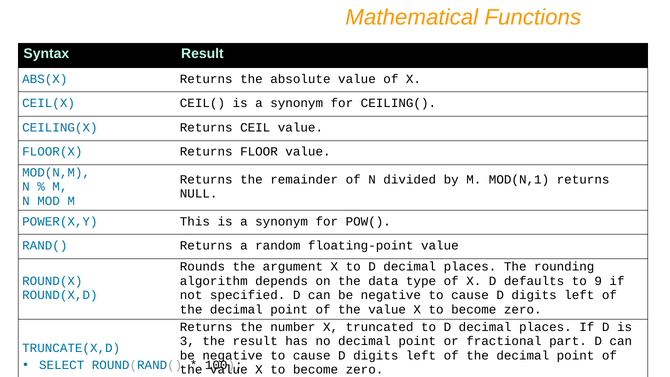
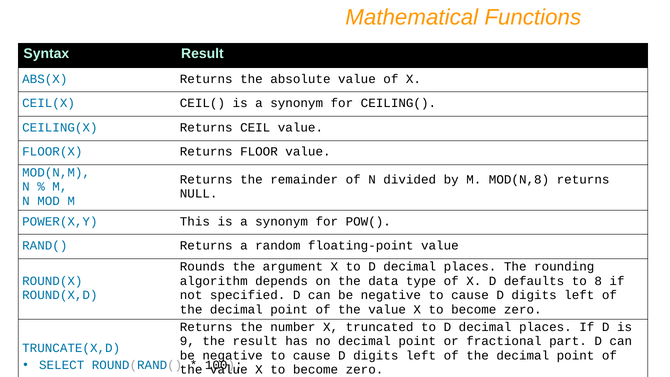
MOD(N,1: MOD(N,1 -> MOD(N,8 (519, 179)
9: 9 -> 8 (598, 281)
3: 3 -> 9 (187, 341)
